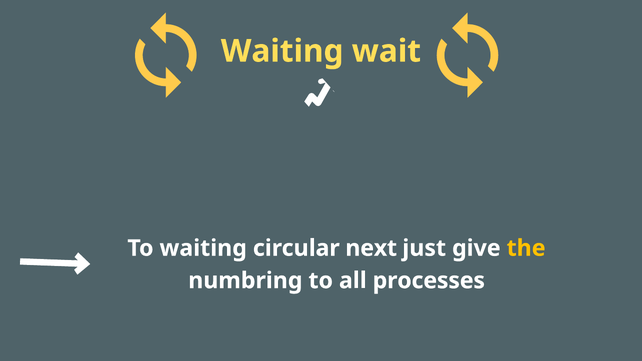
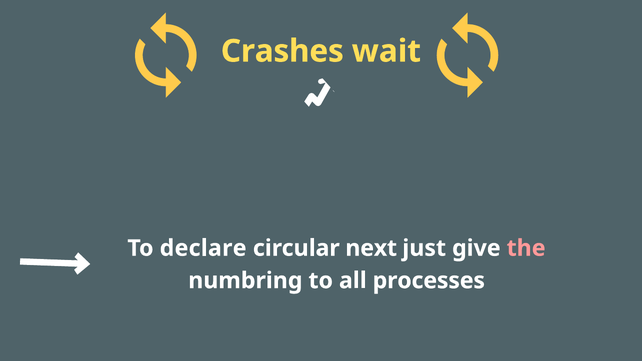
Waiting: Waiting -> Crashes (282, 51)
To waiting: waiting -> declare (203, 248)
the colour: yellow -> pink (526, 248)
